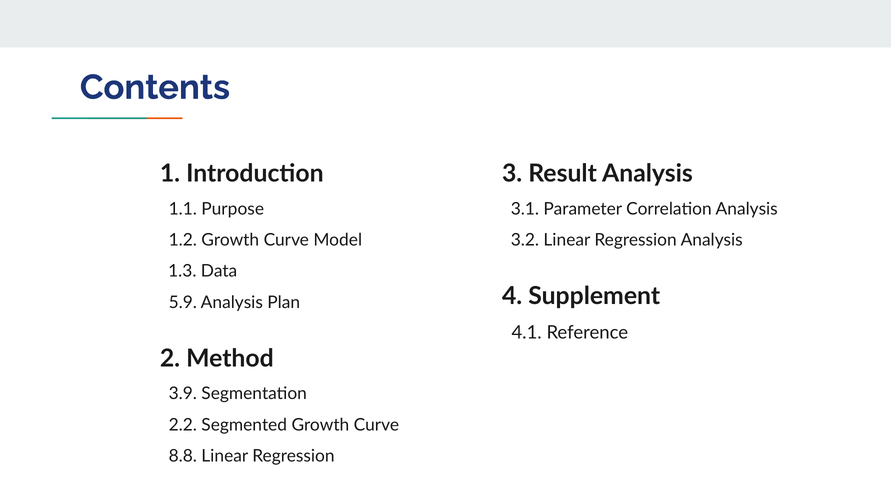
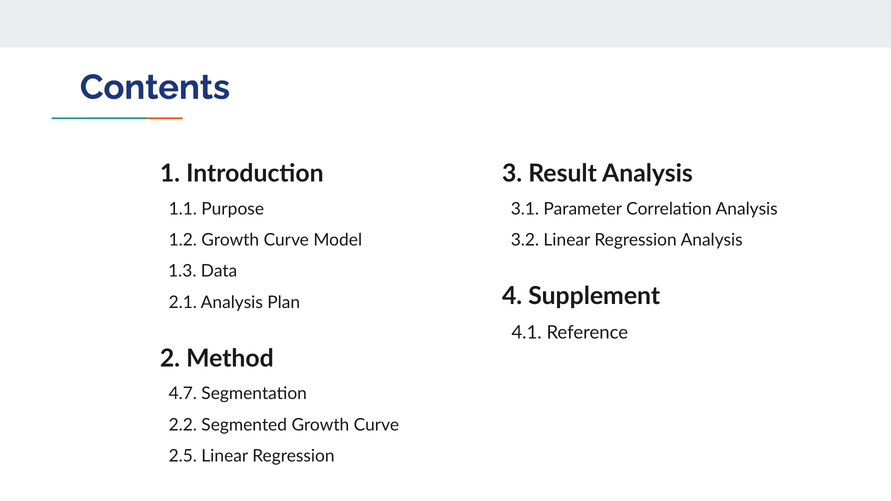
5.9: 5.9 -> 2.1 (183, 302)
3.9: 3.9 -> 4.7 (183, 394)
8.8: 8.8 -> 2.5 (183, 456)
